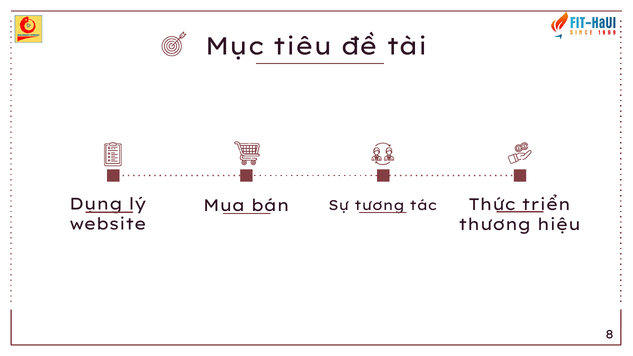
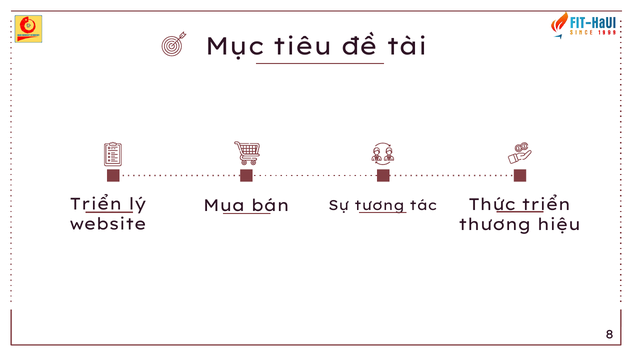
Dụng: Dụng -> Triển (96, 205)
